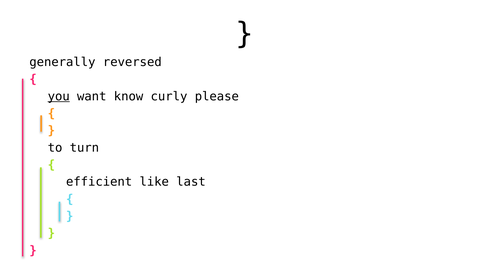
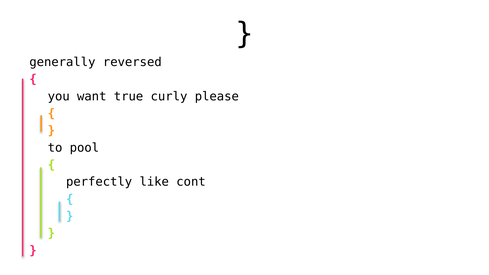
you underline: present -> none (59, 96)
know: know -> true (129, 96)
turn: turn -> pool (84, 148)
efficient: efficient -> perfectly (99, 182)
last: last -> cont (191, 182)
